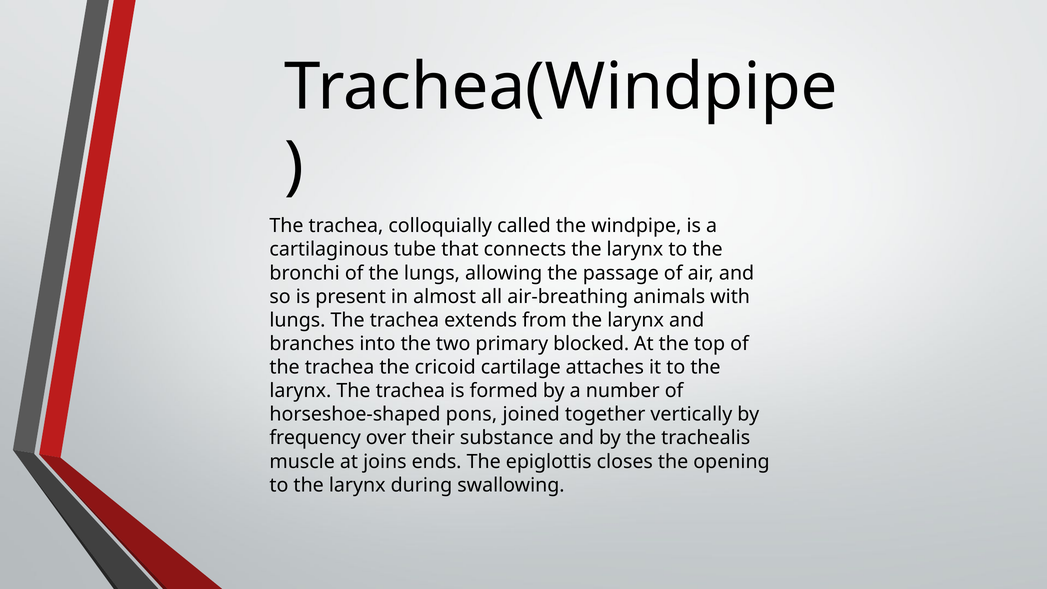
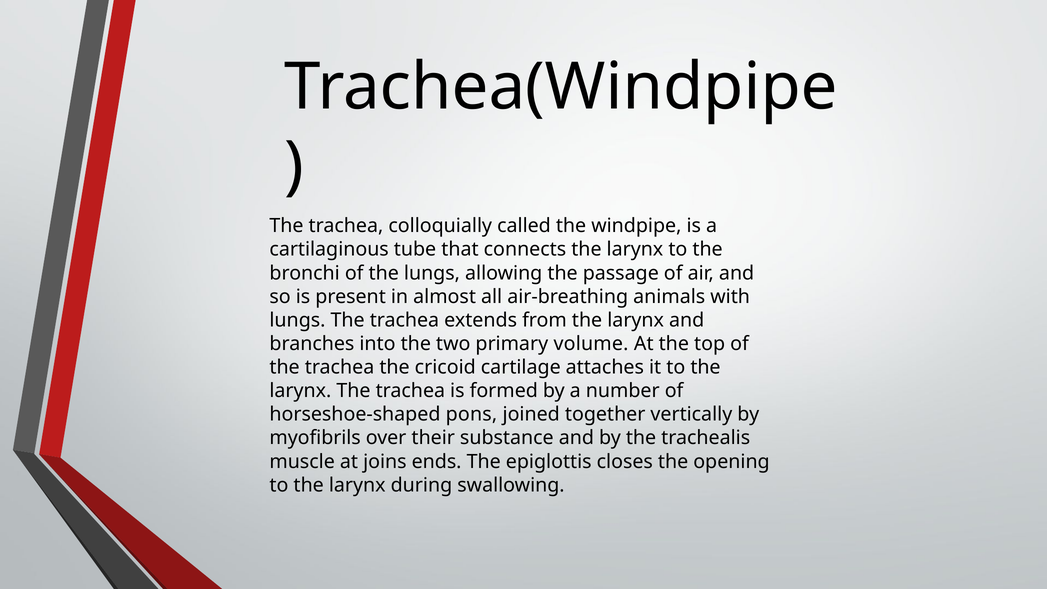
blocked: blocked -> volume (591, 344)
frequency: frequency -> myofibrils (315, 438)
